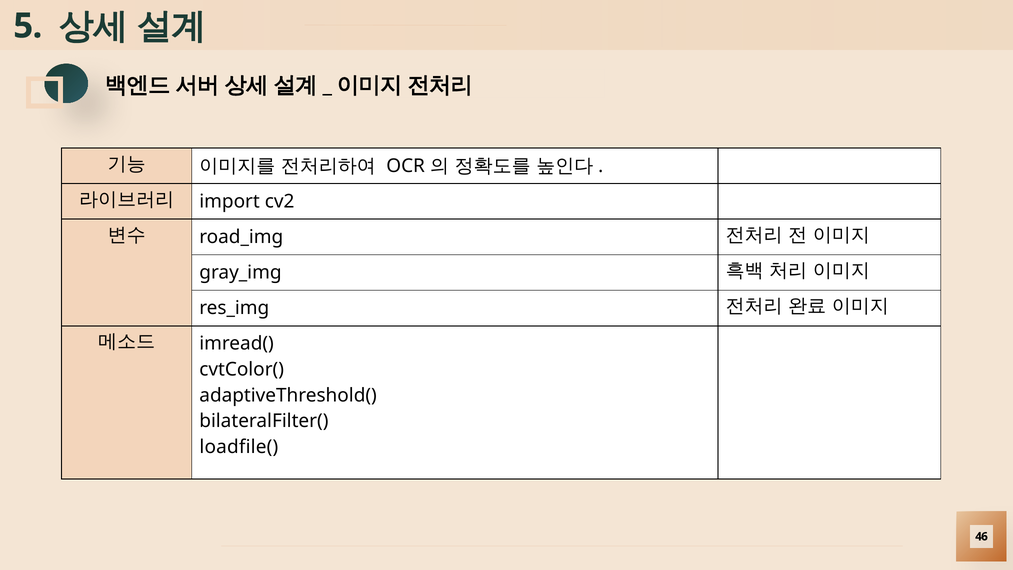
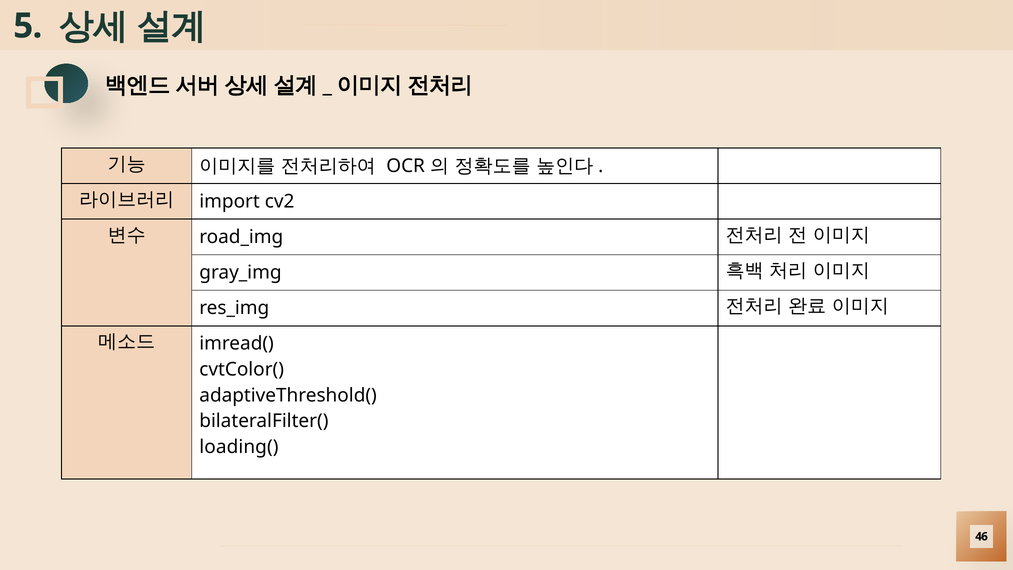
loadfile(: loadfile( -> loading( (239, 447)
